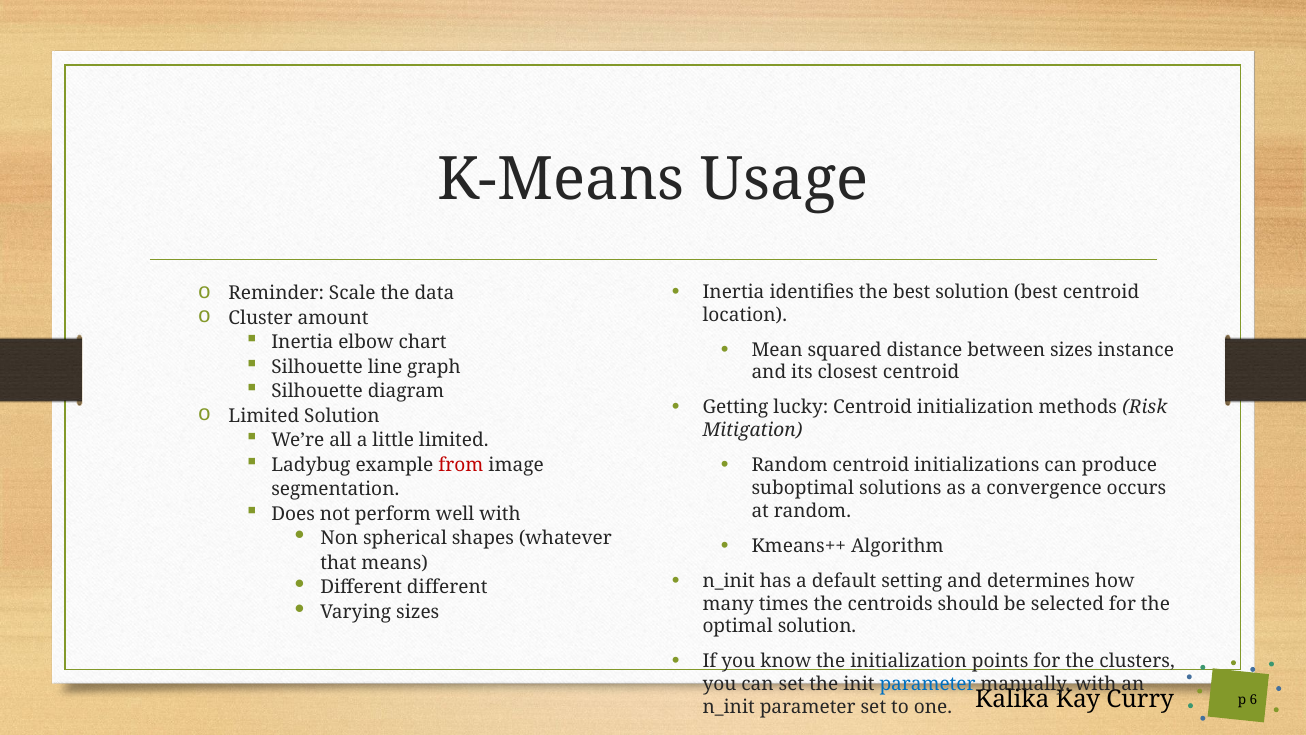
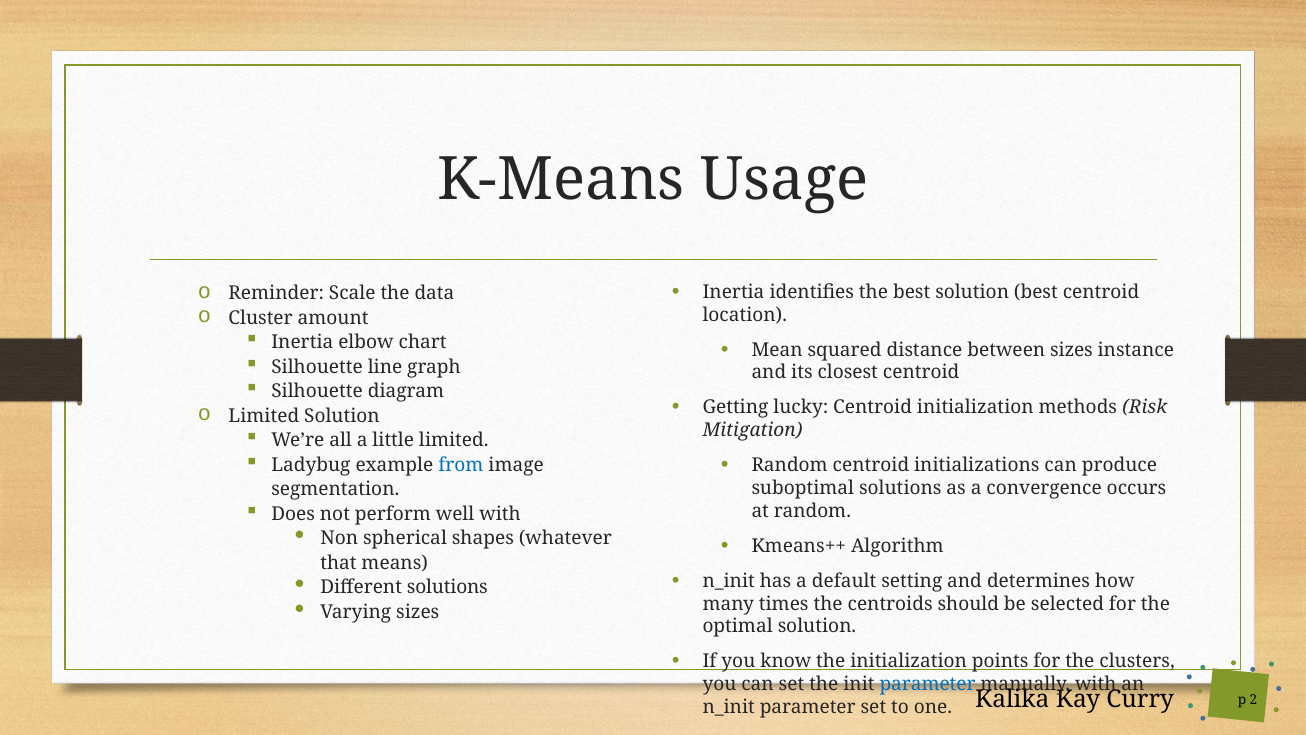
from colour: red -> blue (461, 465)
Different different: different -> solutions (447, 587)
6: 6 -> 2 (1254, 699)
